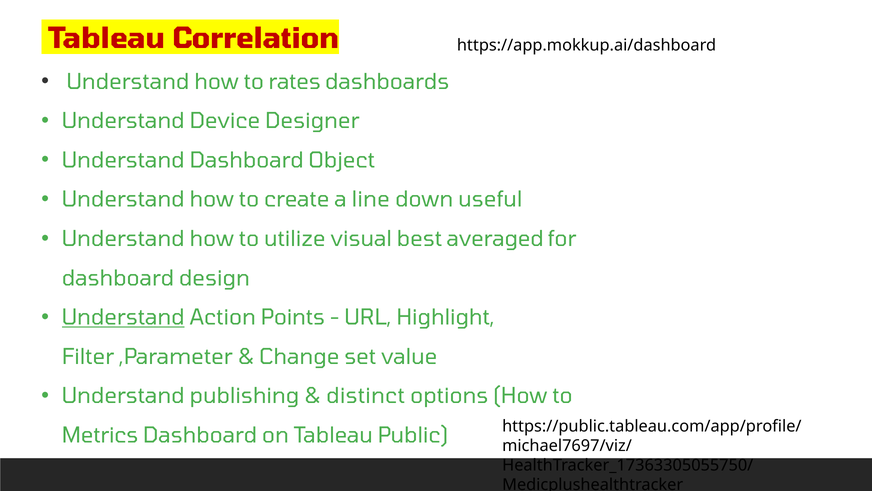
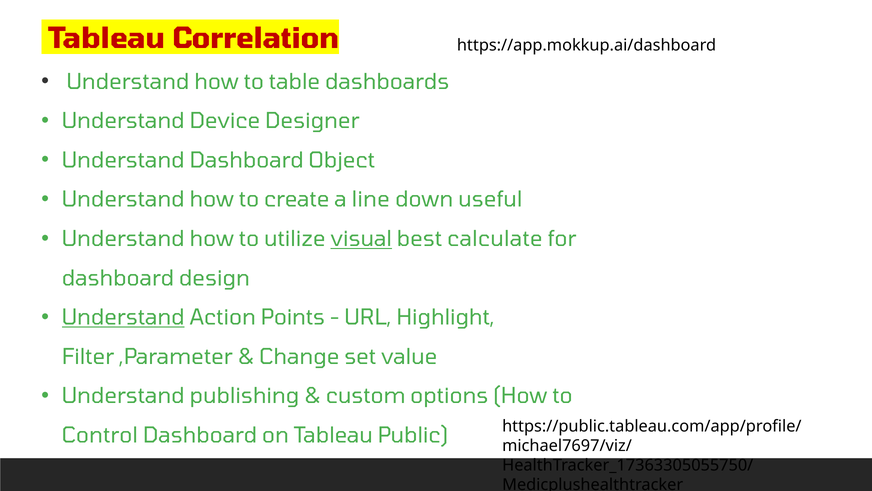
rates: rates -> table (295, 82)
visual underline: none -> present (361, 239)
averaged: averaged -> calculate (495, 239)
distinct: distinct -> custom (366, 396)
Metrics: Metrics -> Control (100, 435)
